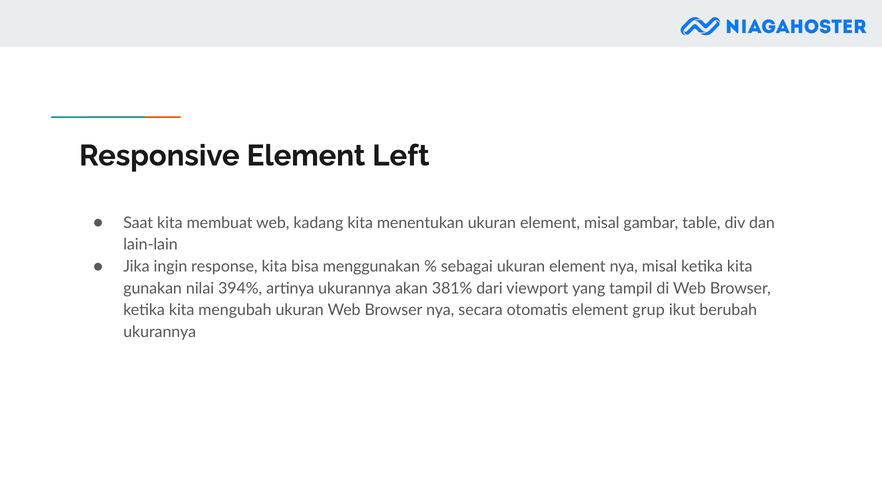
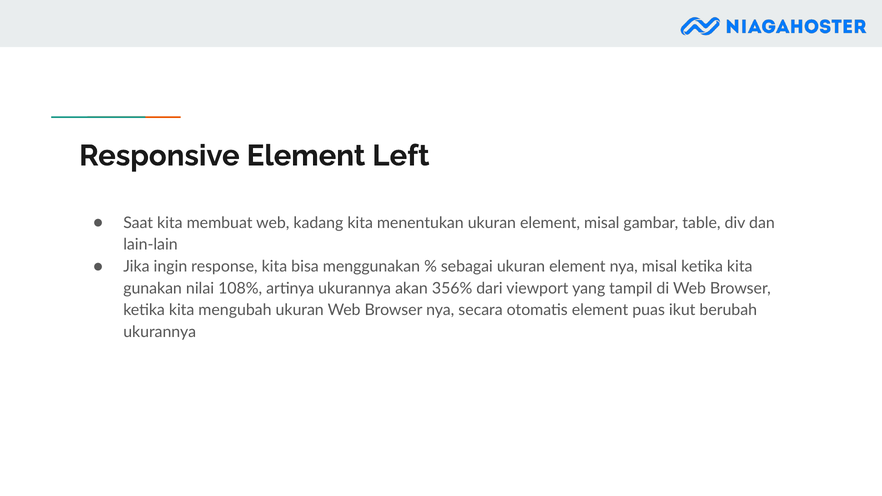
394%: 394% -> 108% (240, 288)
381%: 381% -> 356% (452, 288)
grup: grup -> puas (649, 310)
